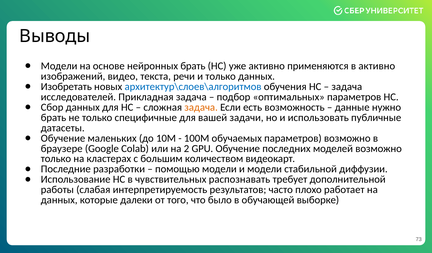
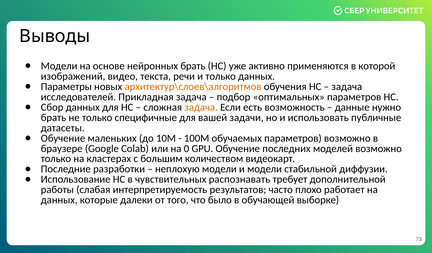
в активно: активно -> которой (377, 66)
Изобретать: Изобретать -> Параметры (66, 87)
архитектур\слоев\алгоритмов colour: blue -> orange (193, 87)
2: 2 -> 0 (186, 149)
помощью: помощью -> неплохую (177, 169)
